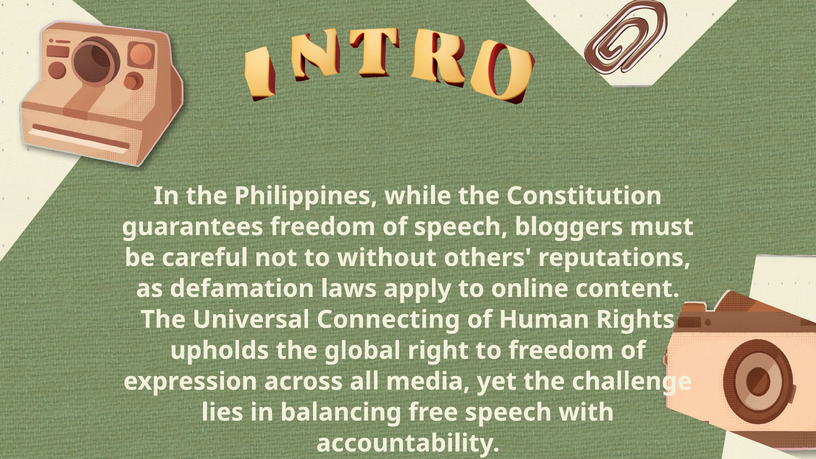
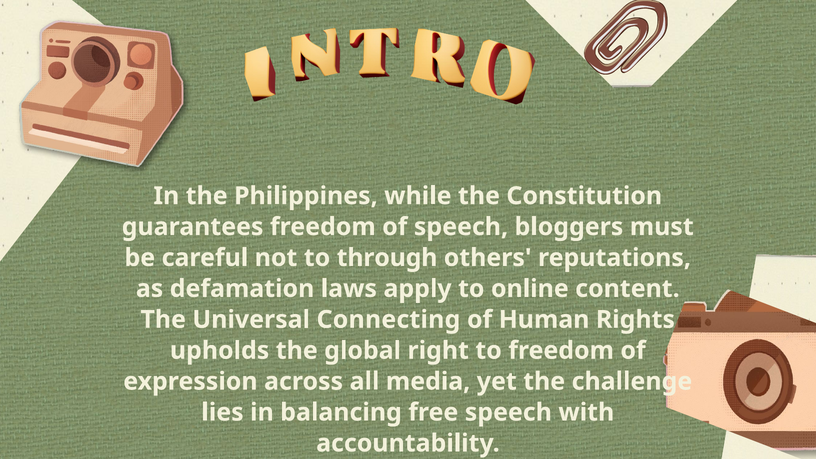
without: without -> through (387, 258)
